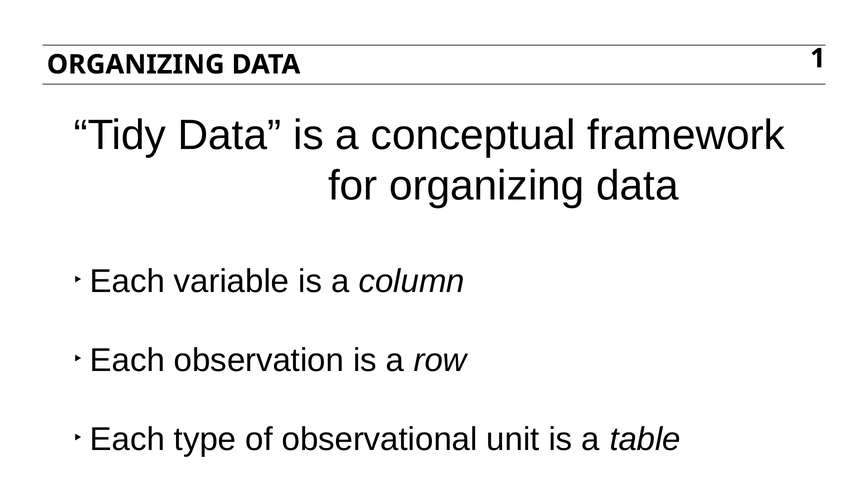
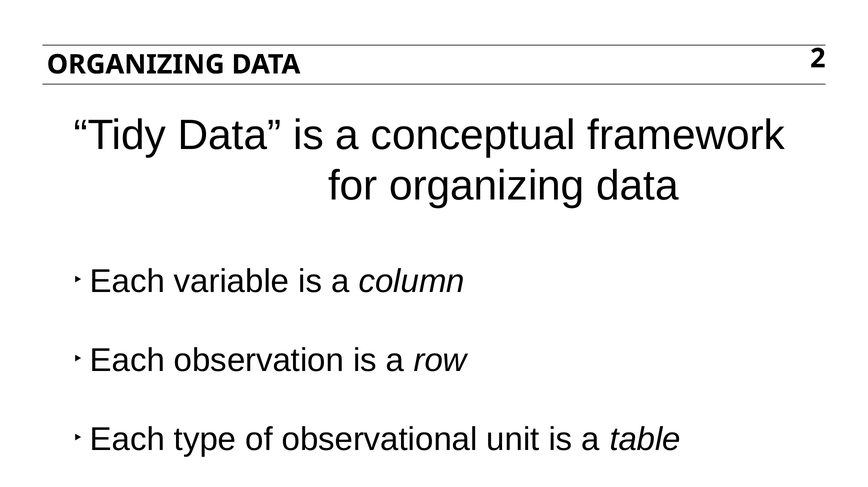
1: 1 -> 2 (818, 58)
